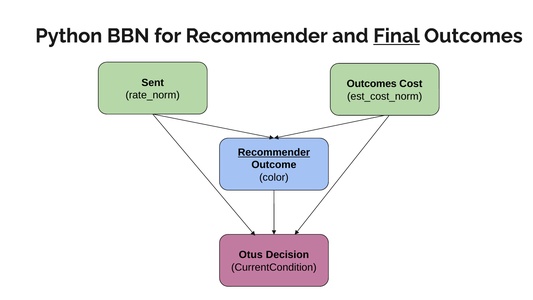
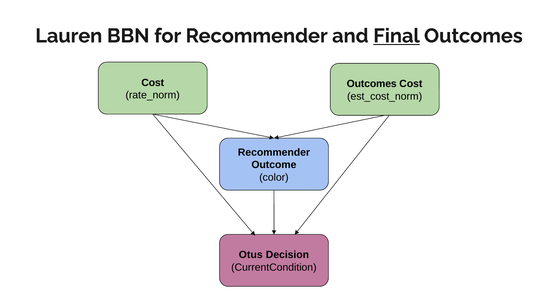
Python: Python -> Lauren (69, 36)
Sent: Sent -> Cost (153, 83)
Recommender underline: present -> none (274, 152)
